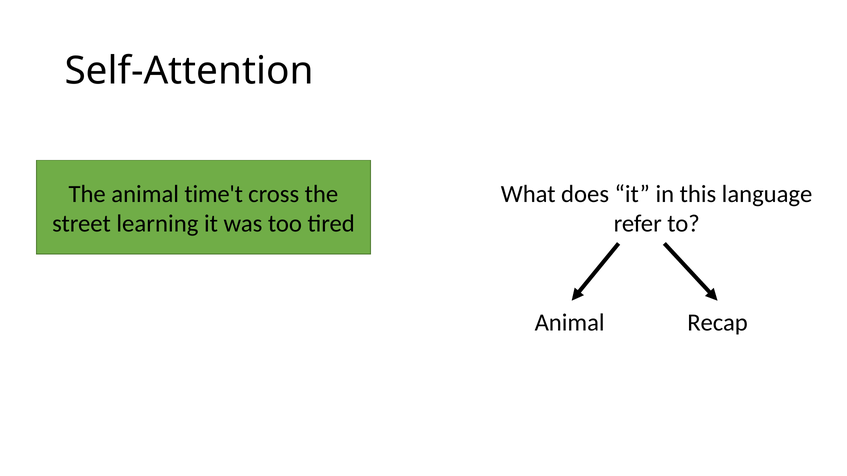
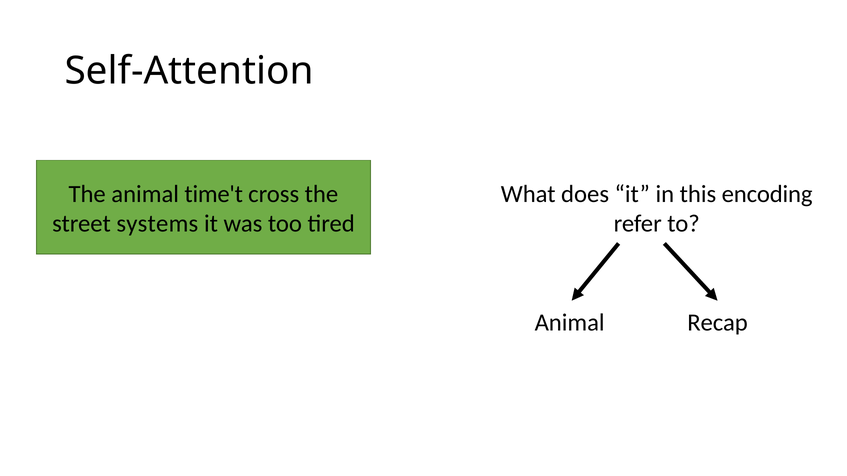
language: language -> encoding (767, 194)
learning: learning -> systems (157, 224)
